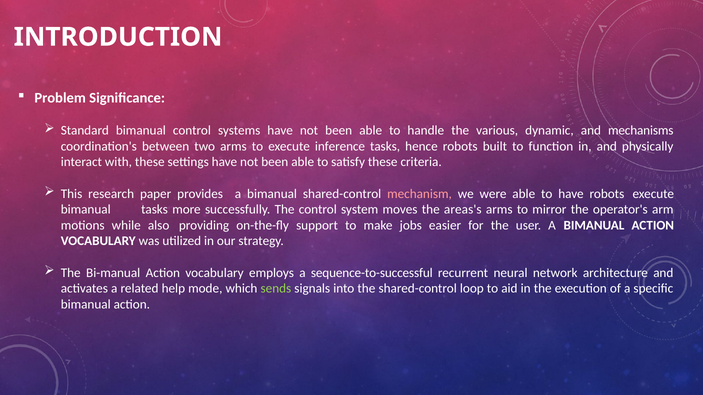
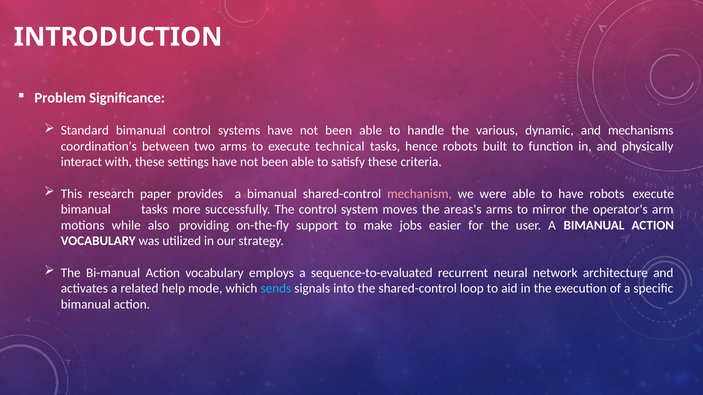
inference: inference -> technical (340, 146)
sequence-to-successful: sequence-to-successful -> sequence-to-evaluated (372, 273)
sends colour: light green -> light blue (276, 289)
